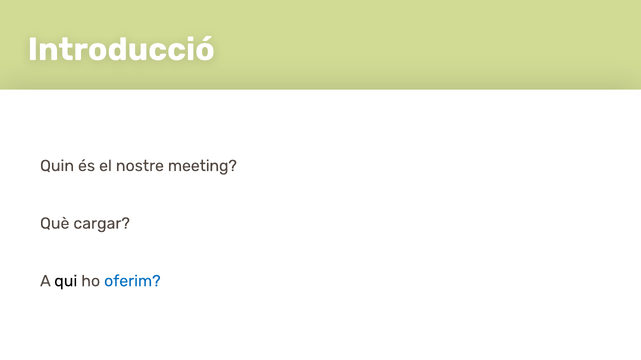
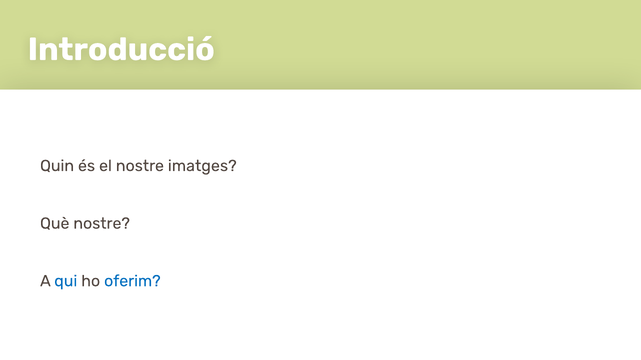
meeting: meeting -> imatges (202, 166)
Què cargar: cargar -> nostre (102, 224)
qui colour: black -> blue (66, 281)
